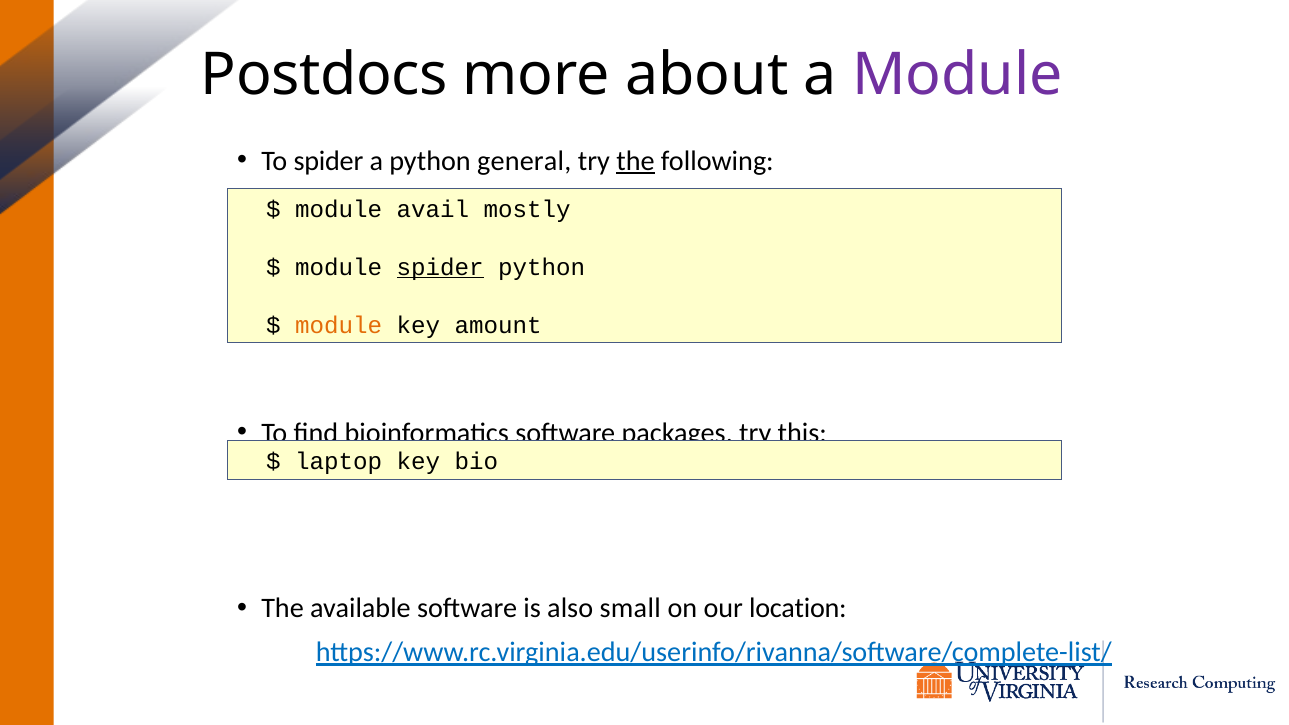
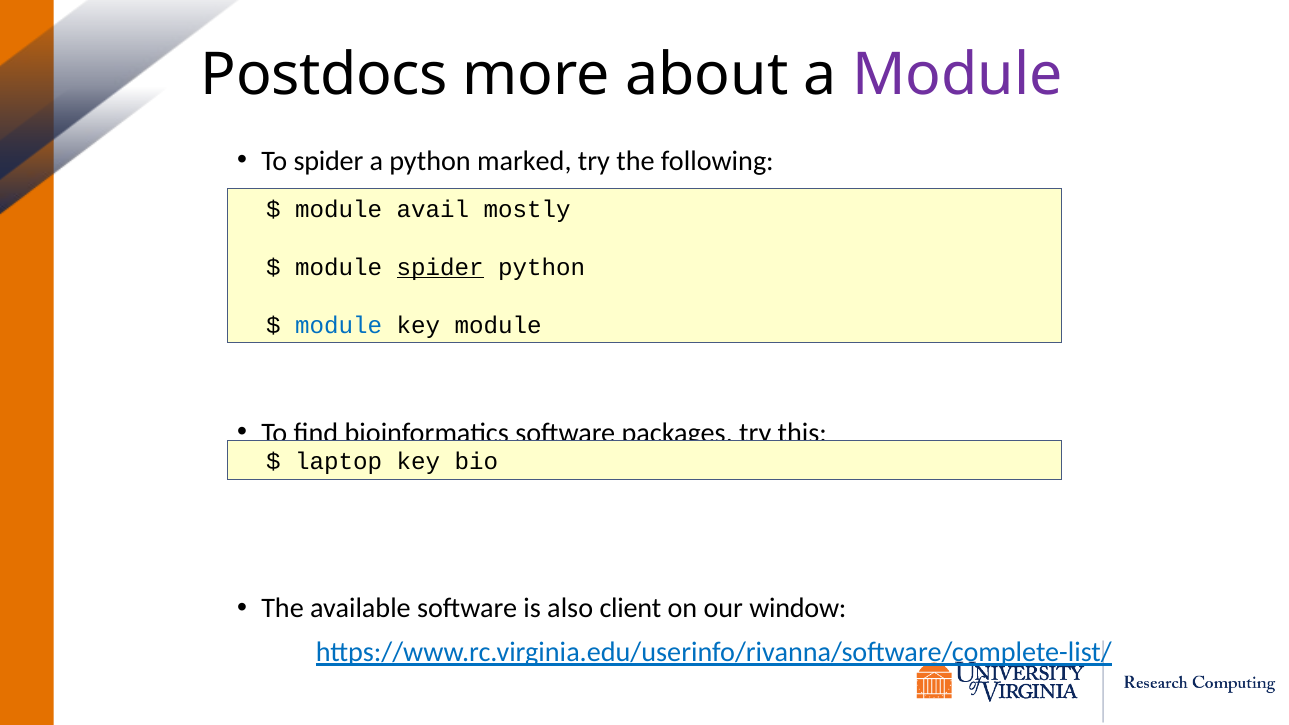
general: general -> marked (524, 161)
the underline: present -> none (635, 161)
module colour: orange -> blue (339, 325)
key amount: amount -> module (498, 325)
small: small -> client (630, 608)
location: location -> window (798, 608)
